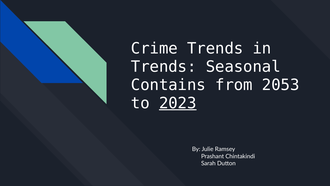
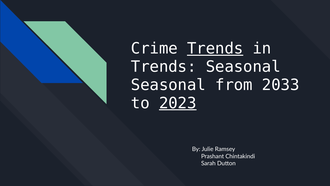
Trends underline: none -> present (215, 48)
Contains: Contains -> Seasonal (168, 85)
2053: 2053 -> 2033 (281, 85)
